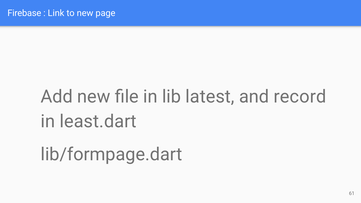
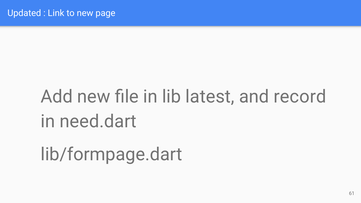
Firebase: Firebase -> Updated (24, 13)
least.dart: least.dart -> need.dart (98, 122)
